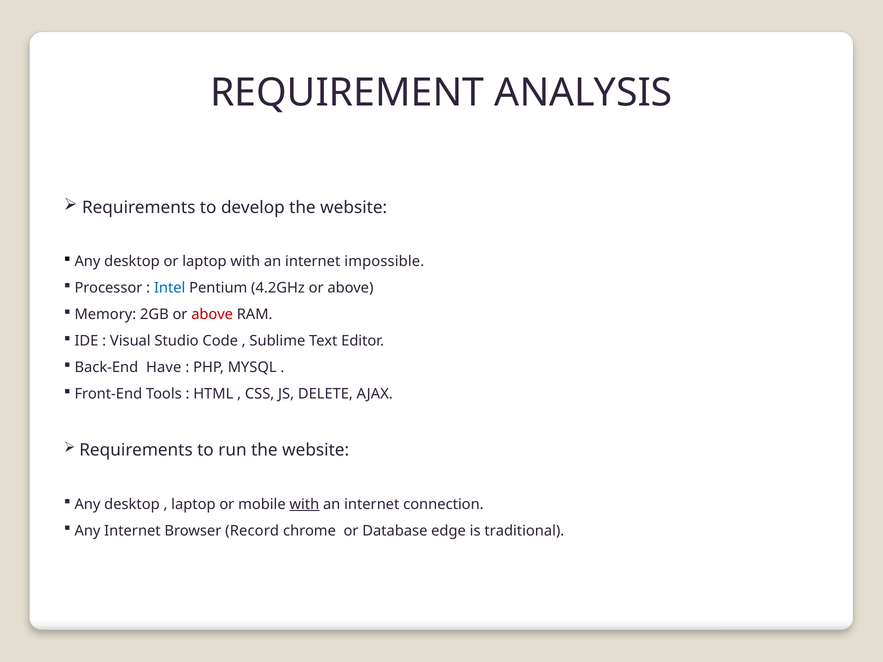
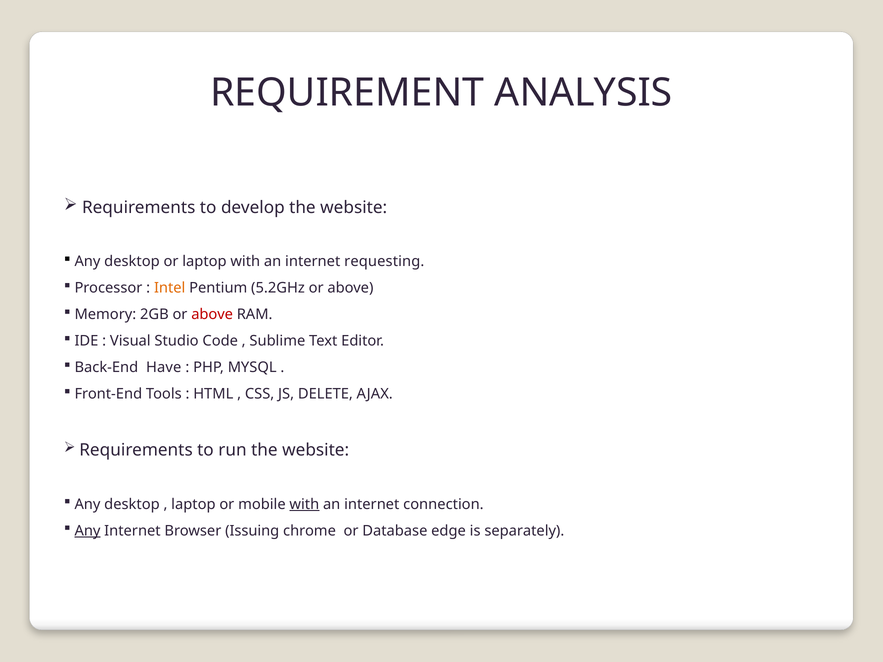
impossible: impossible -> requesting (384, 262)
Intel colour: blue -> orange (170, 288)
4.2GHz: 4.2GHz -> 5.2GHz (278, 288)
Any underline: none -> present (87, 531)
Record: Record -> Issuing (252, 531)
traditional: traditional -> separately (524, 531)
